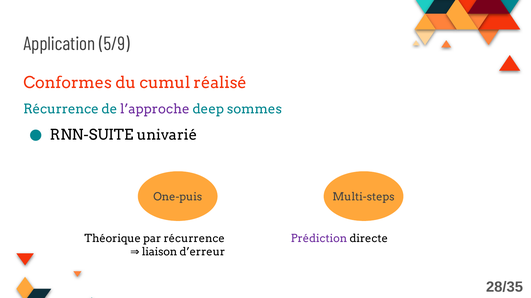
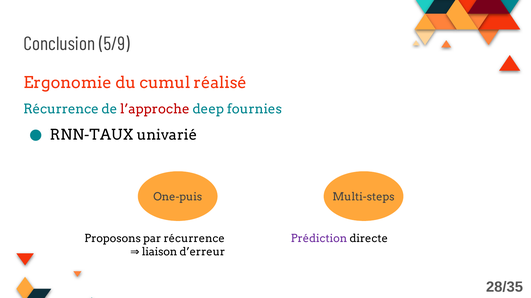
Application: Application -> Conclusion (59, 44)
Conformes: Conformes -> Ergonomie (68, 83)
l’approche colour: purple -> red (155, 109)
sommes: sommes -> fournies (254, 109)
RNN-SUITE: RNN-SUITE -> RNN-TAUX (92, 135)
Théorique: Théorique -> Proposons (113, 239)
